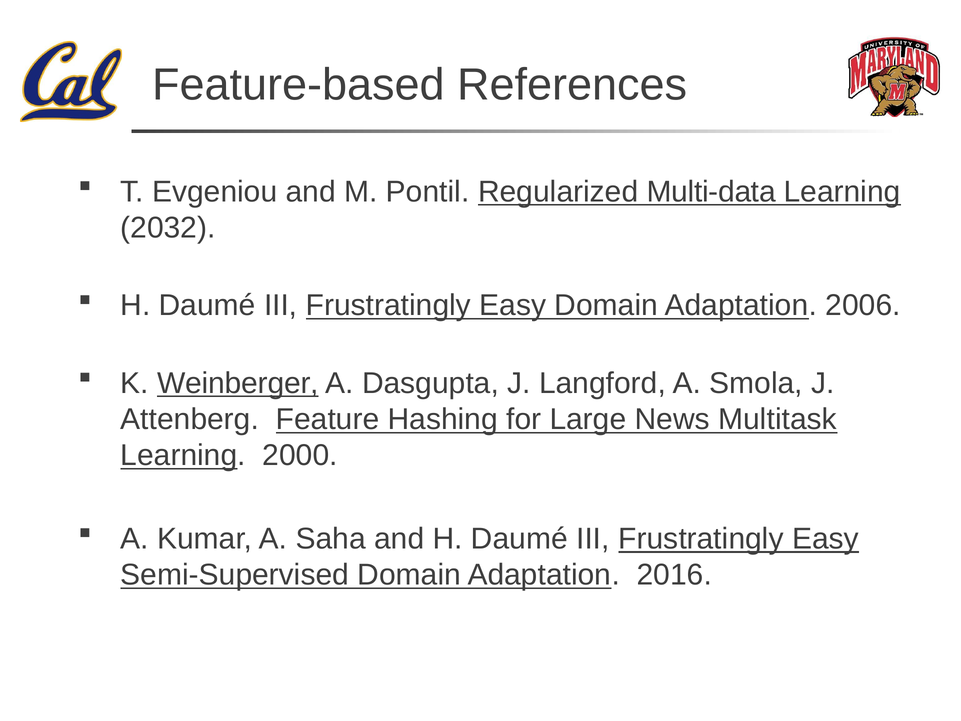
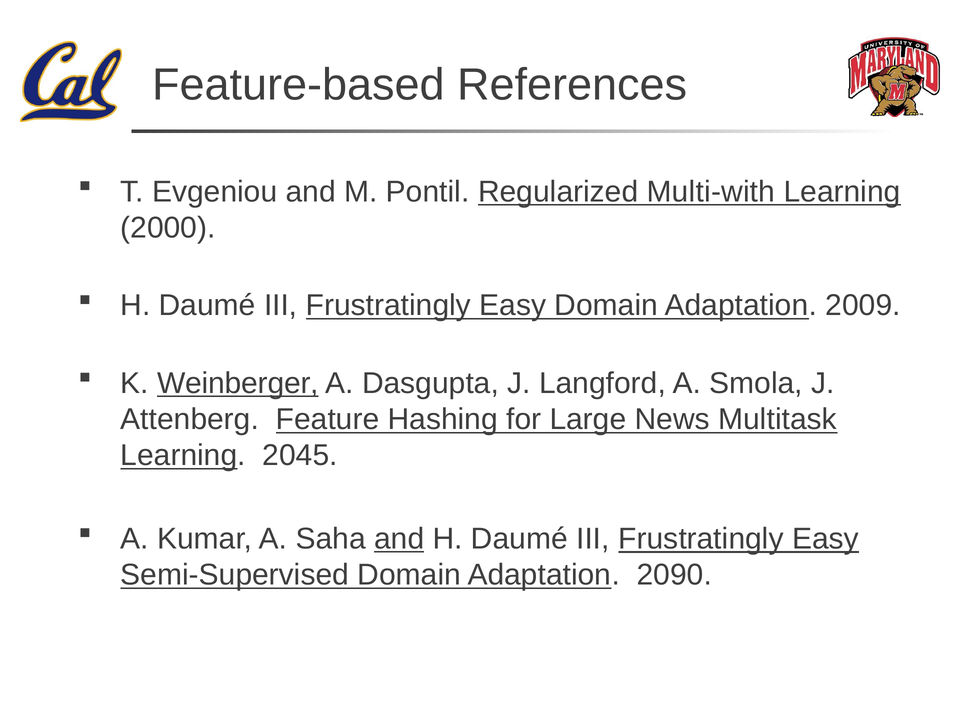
Multi-data: Multi-data -> Multi-with (711, 192)
2032: 2032 -> 2000 (168, 228)
2006: 2006 -> 2009 (863, 305)
2000: 2000 -> 2045 (300, 455)
and underline: none -> present (399, 539)
2016: 2016 -> 2090 (674, 575)
